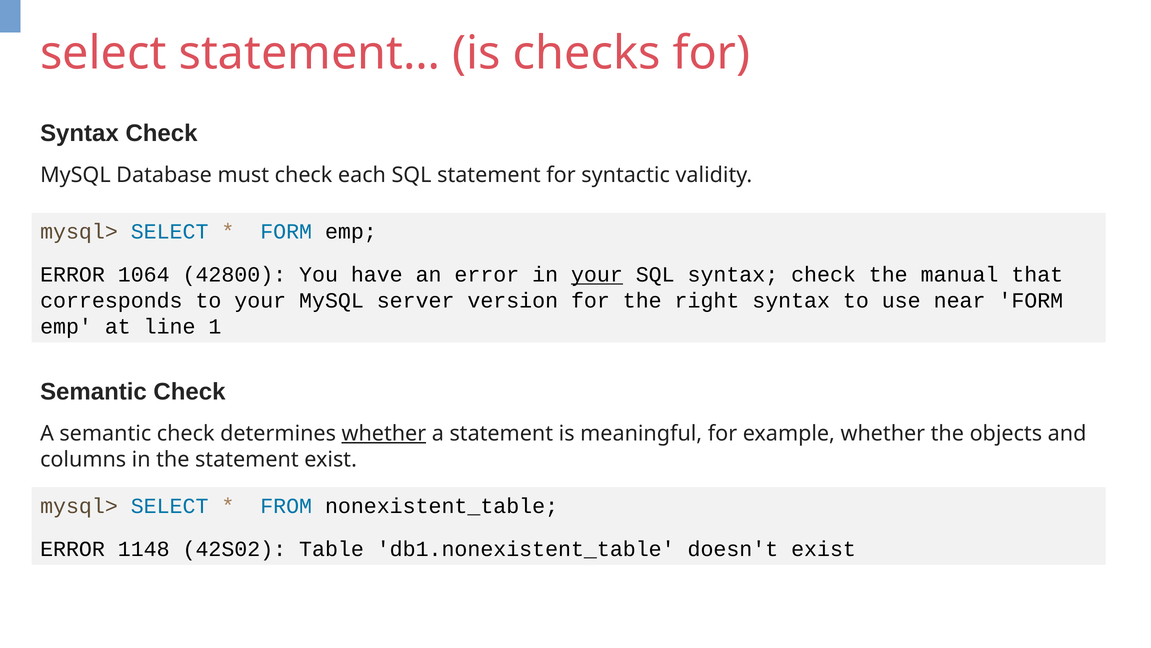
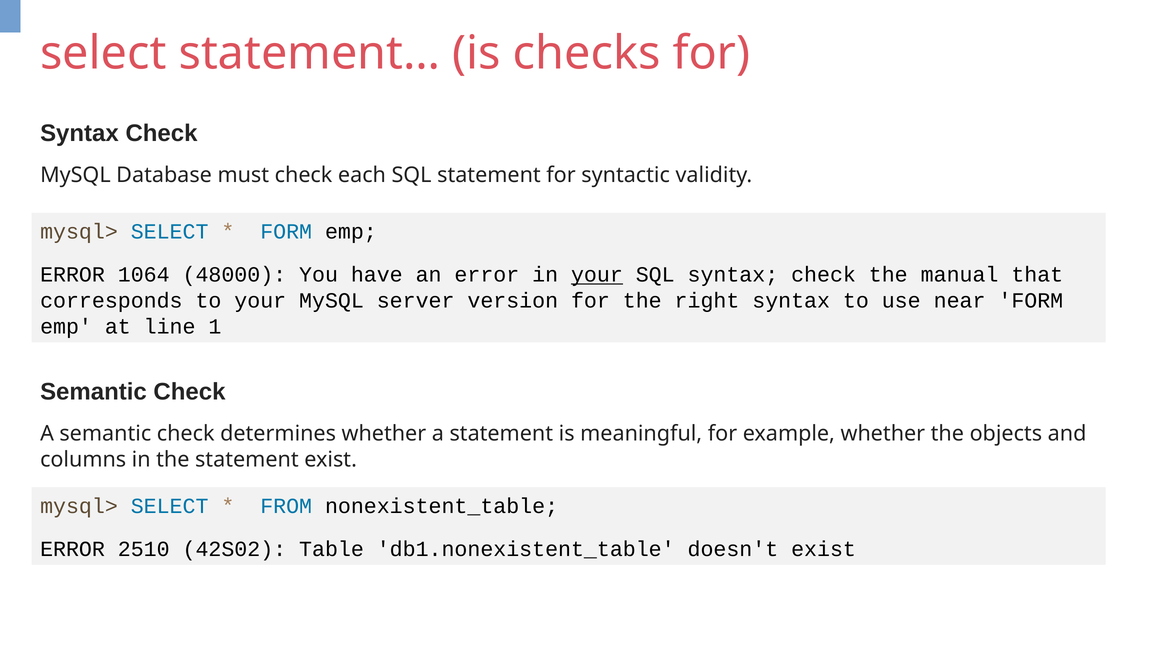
42800: 42800 -> 48000 (234, 275)
whether underline: present -> none (384, 433)
1148: 1148 -> 2510 (144, 549)
